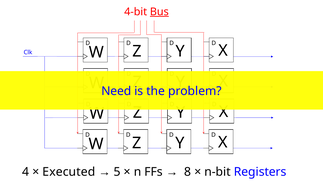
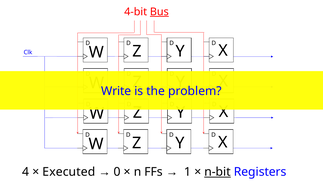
Need: Need -> Write (116, 91)
5: 5 -> 0 (117, 171)
8: 8 -> 1 (188, 171)
n-bit underline: none -> present (218, 171)
